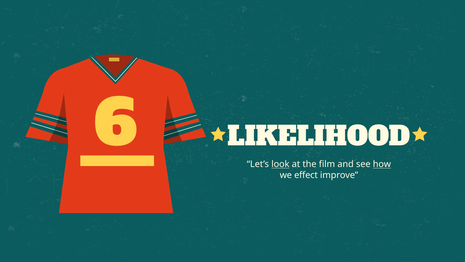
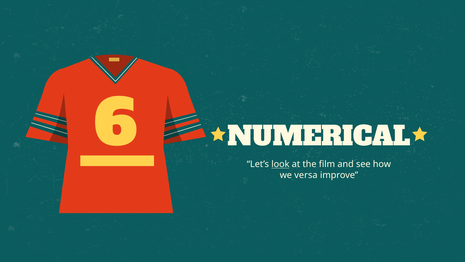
LIKELIHOOD: LIKELIHOOD -> NUMERICAL (319, 137)
how underline: present -> none (382, 164)
effect: effect -> versa (306, 175)
